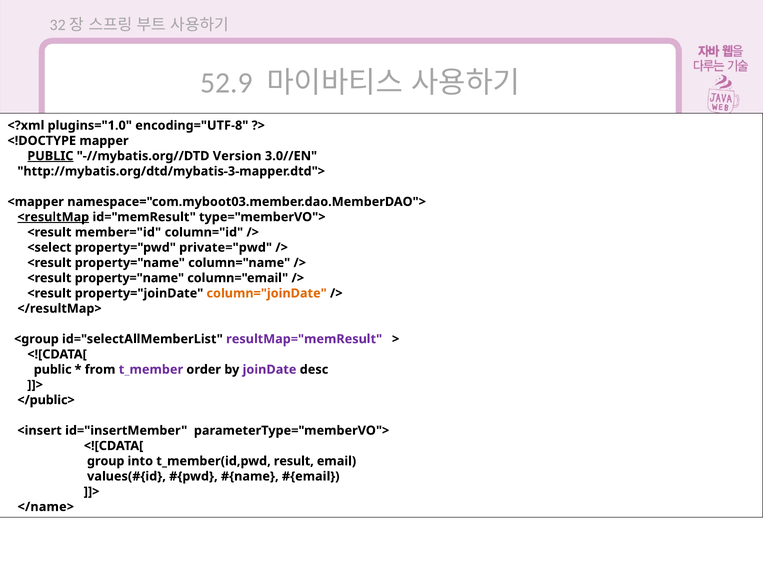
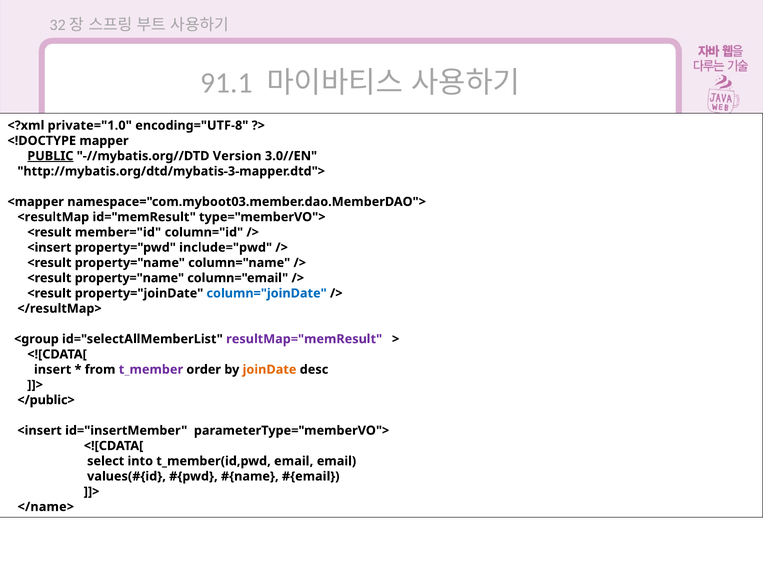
52.9: 52.9 -> 91.1 (227, 83)
plugins="1.0: plugins="1.0 -> private="1.0 (90, 126)
<resultMap underline: present -> none (53, 217)
<select: <select -> <insert (49, 248)
private="pwd: private="pwd -> include="pwd (226, 248)
column="joinDate colour: orange -> blue (267, 293)
public: public -> insert (53, 370)
joinDate colour: purple -> orange (269, 370)
group: group -> select (106, 461)
t_member(id,pwd result: result -> email (294, 461)
